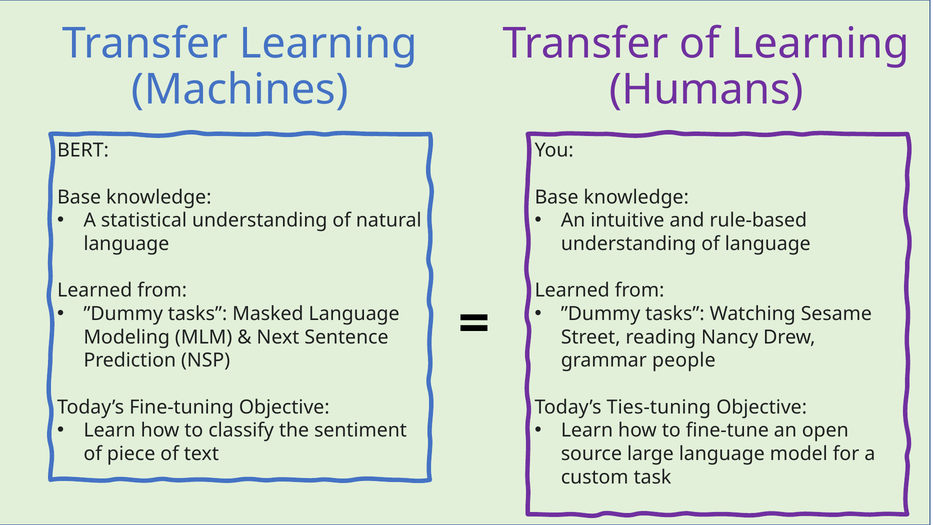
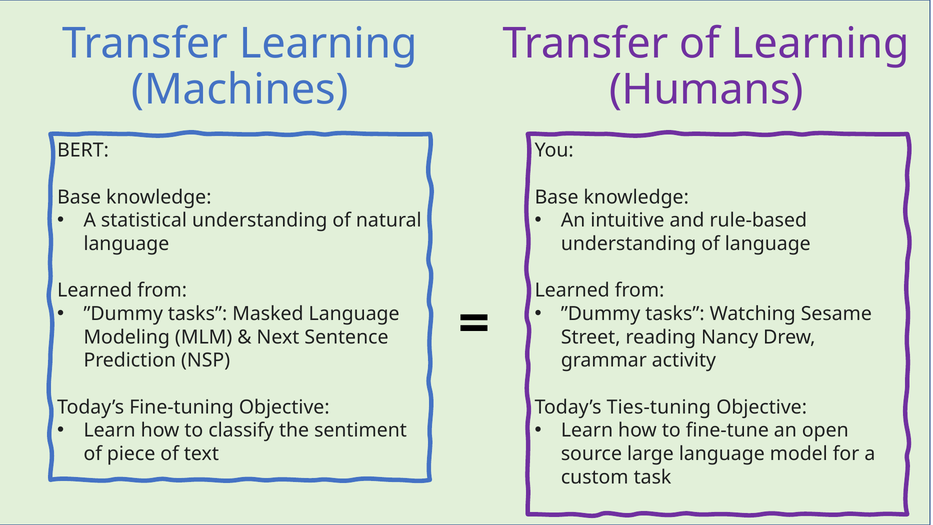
people: people -> activity (684, 360)
